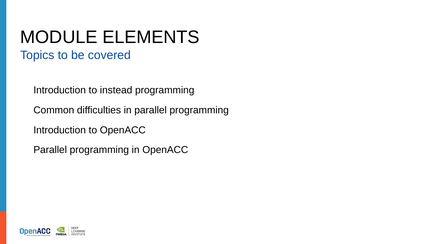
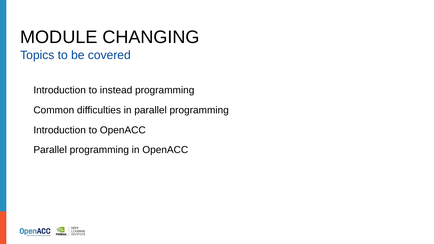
ELEMENTS: ELEMENTS -> CHANGING (151, 37)
